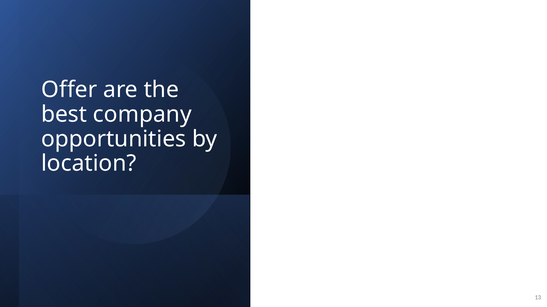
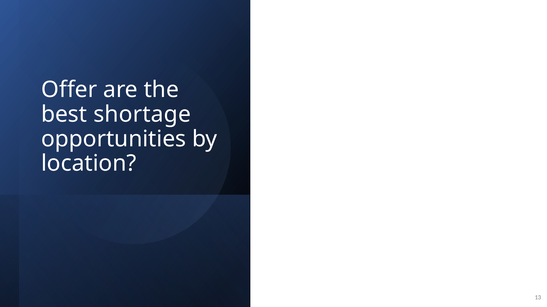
company: company -> shortage (142, 115)
